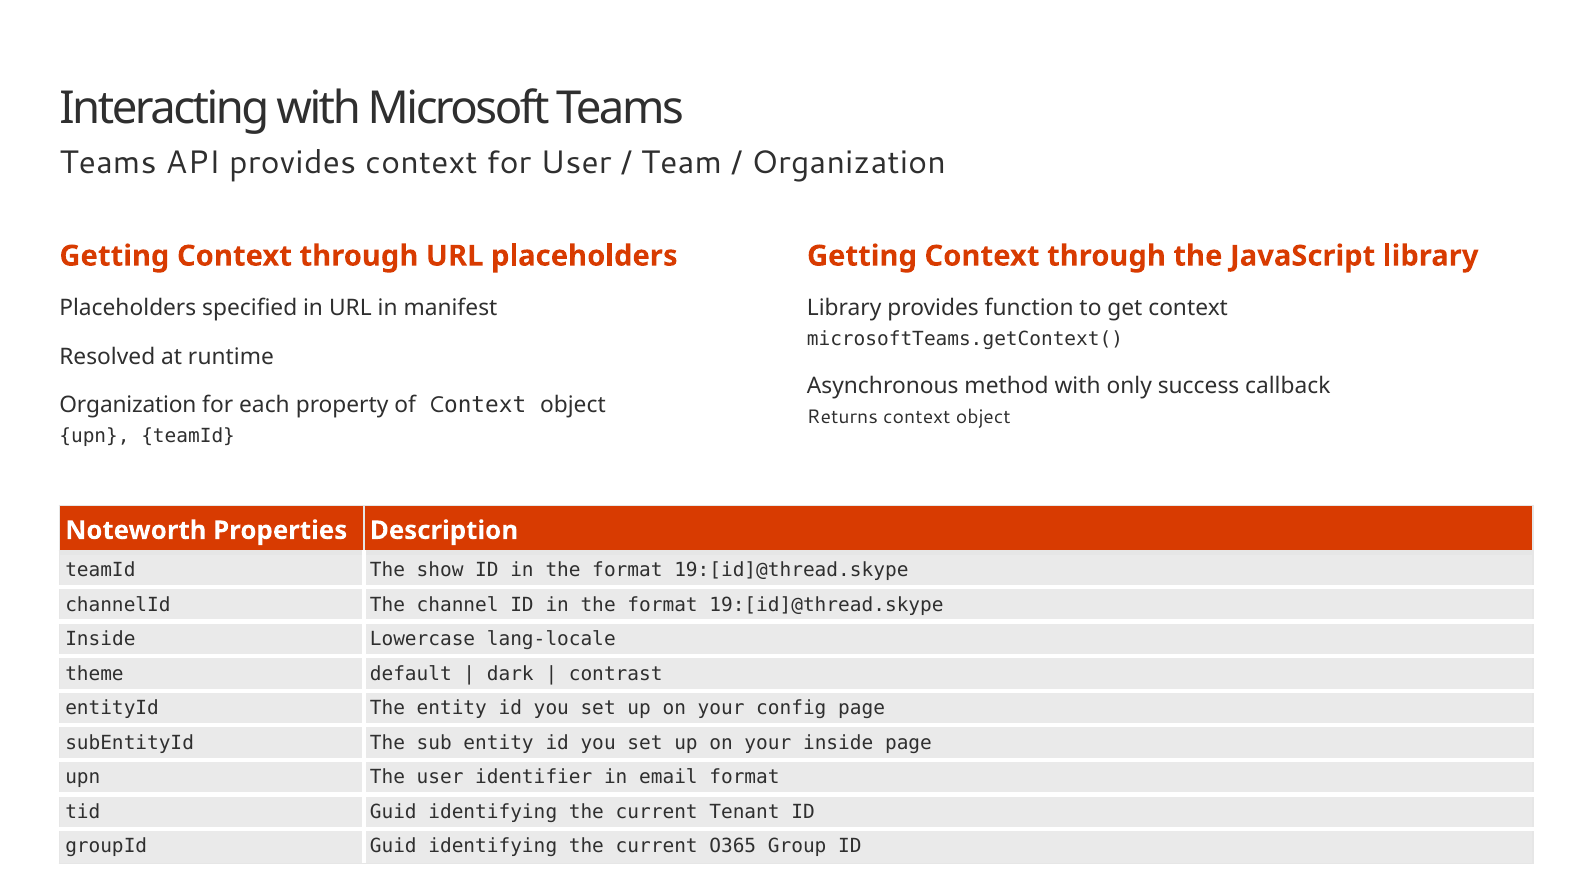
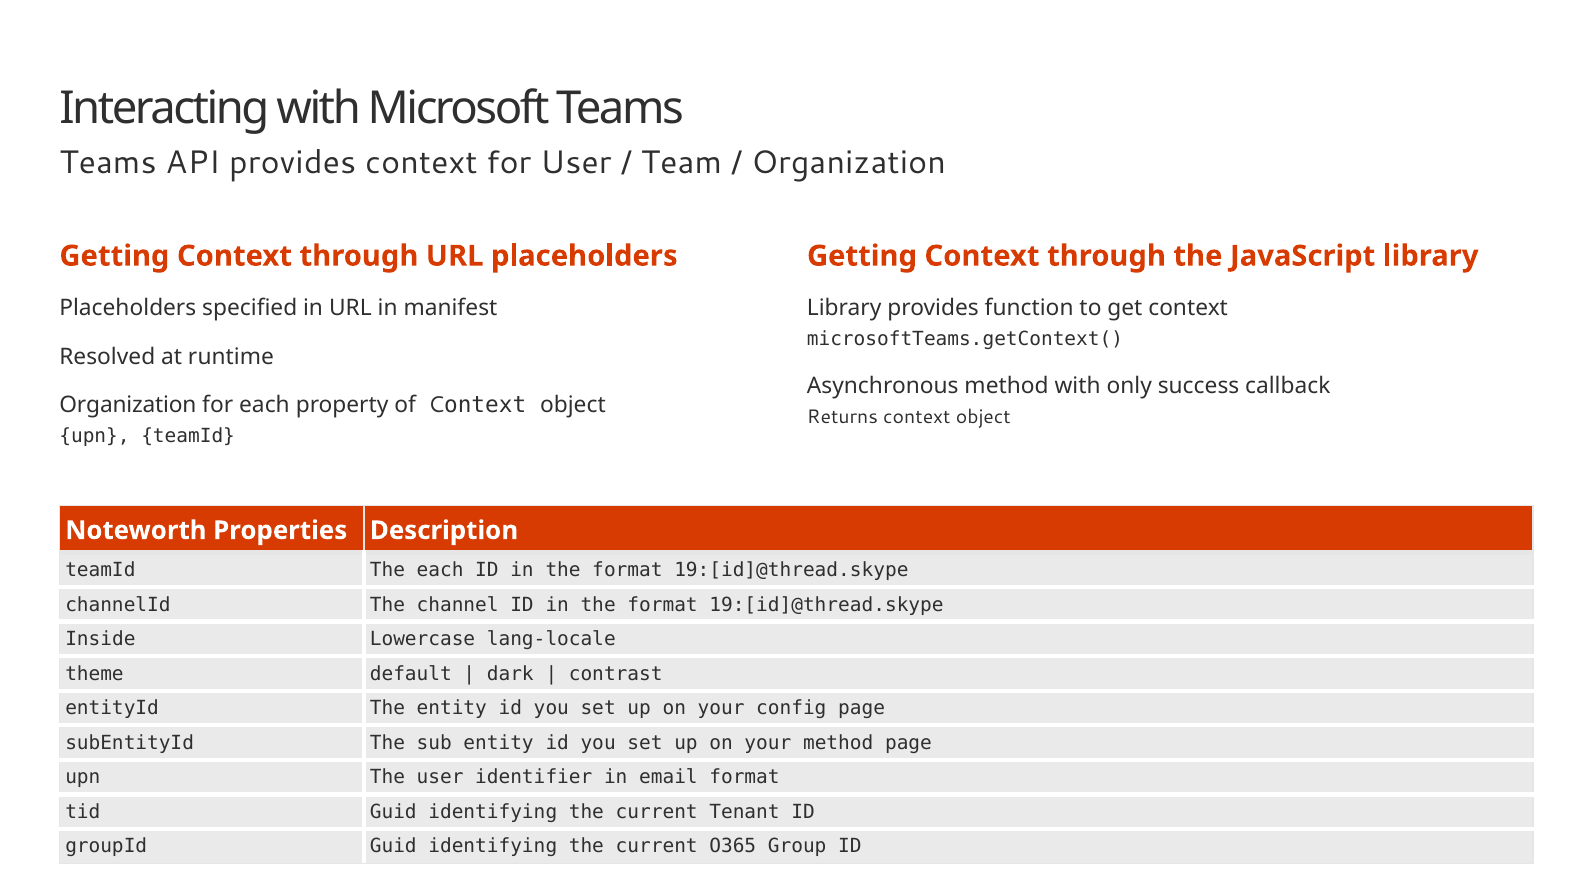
The show: show -> each (440, 570)
your inside: inside -> method (838, 743)
